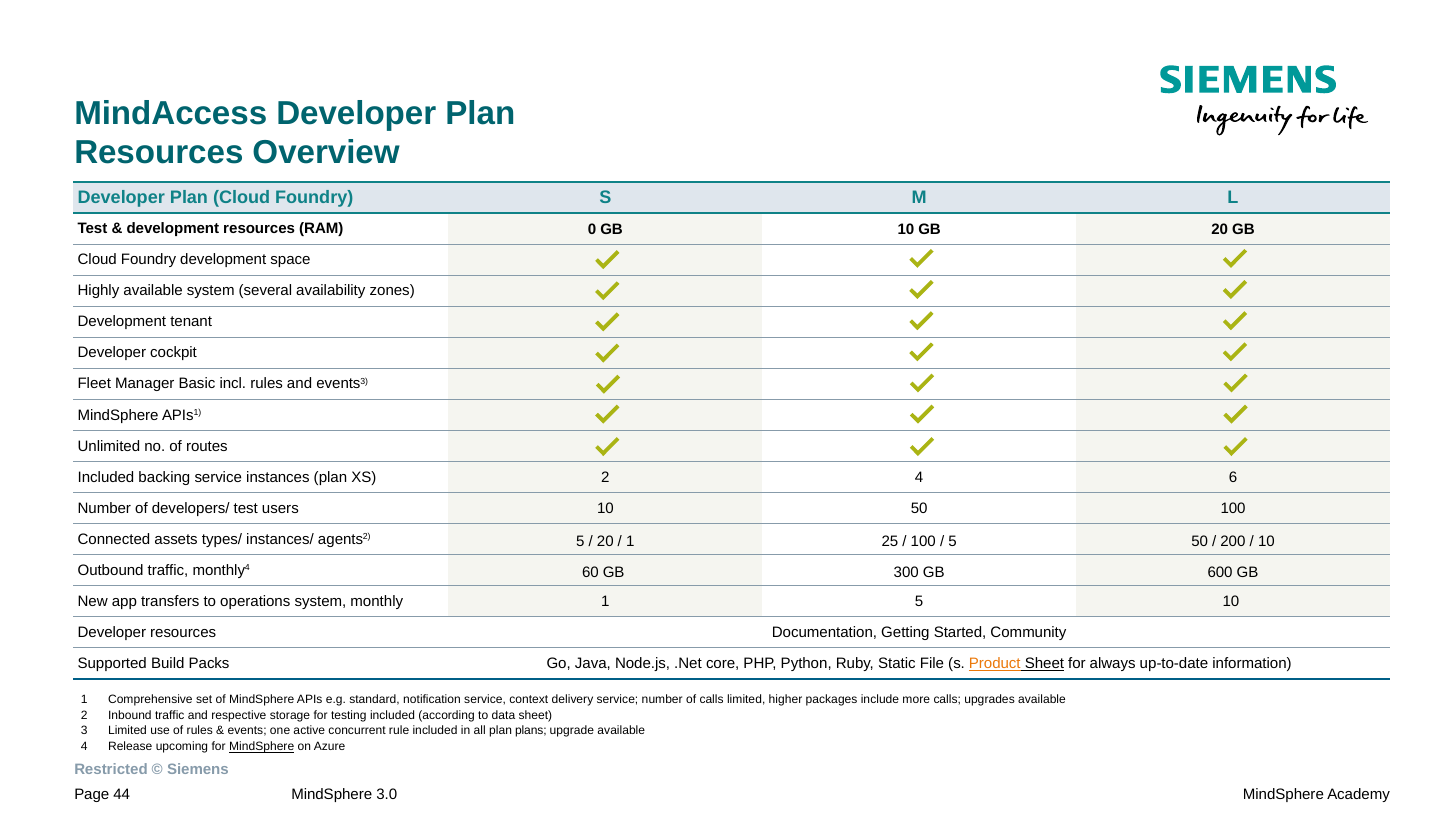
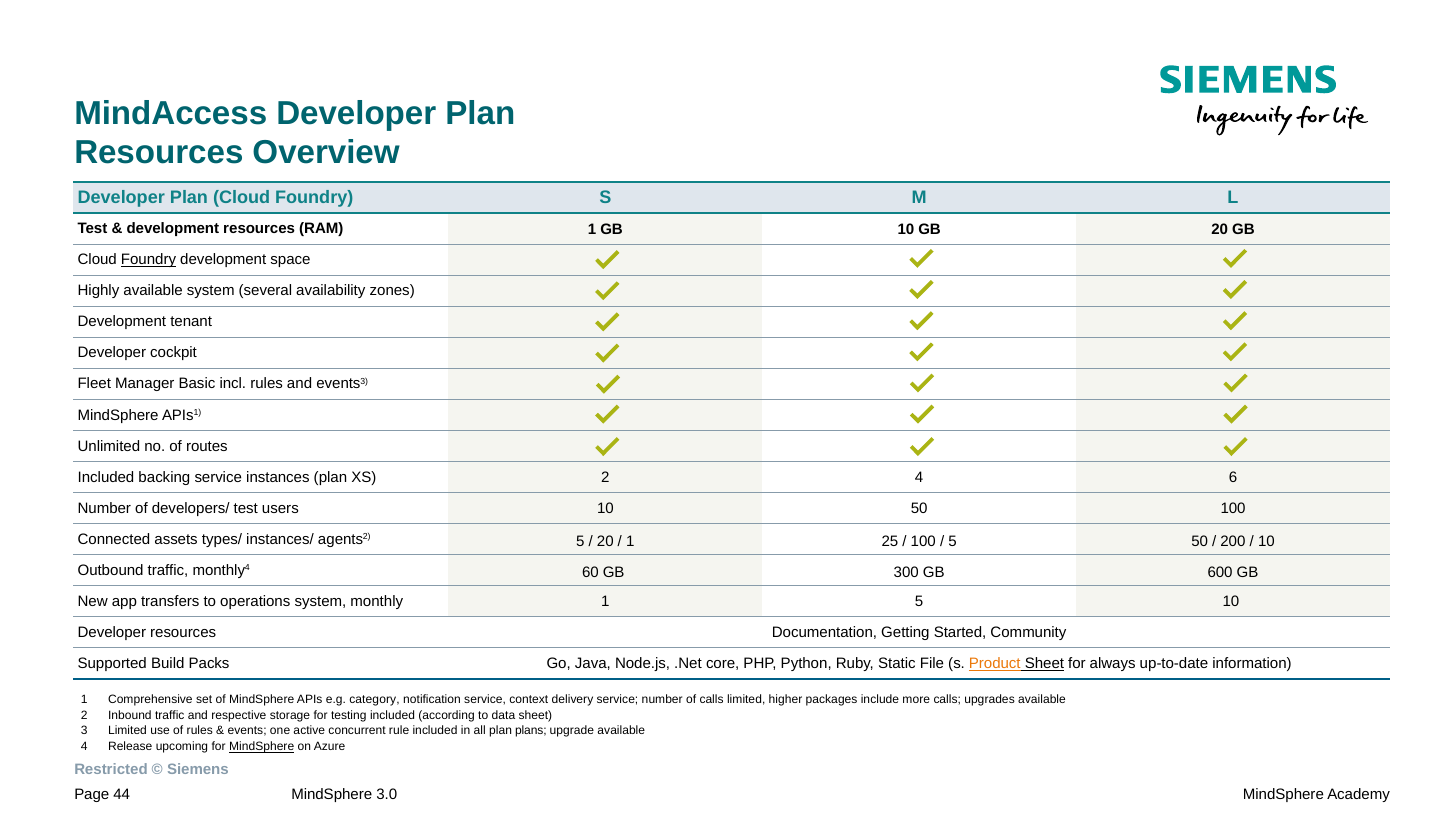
RAM 0: 0 -> 1 (592, 229)
Foundry underline: none -> present (148, 260)
standard: standard -> category (374, 699)
